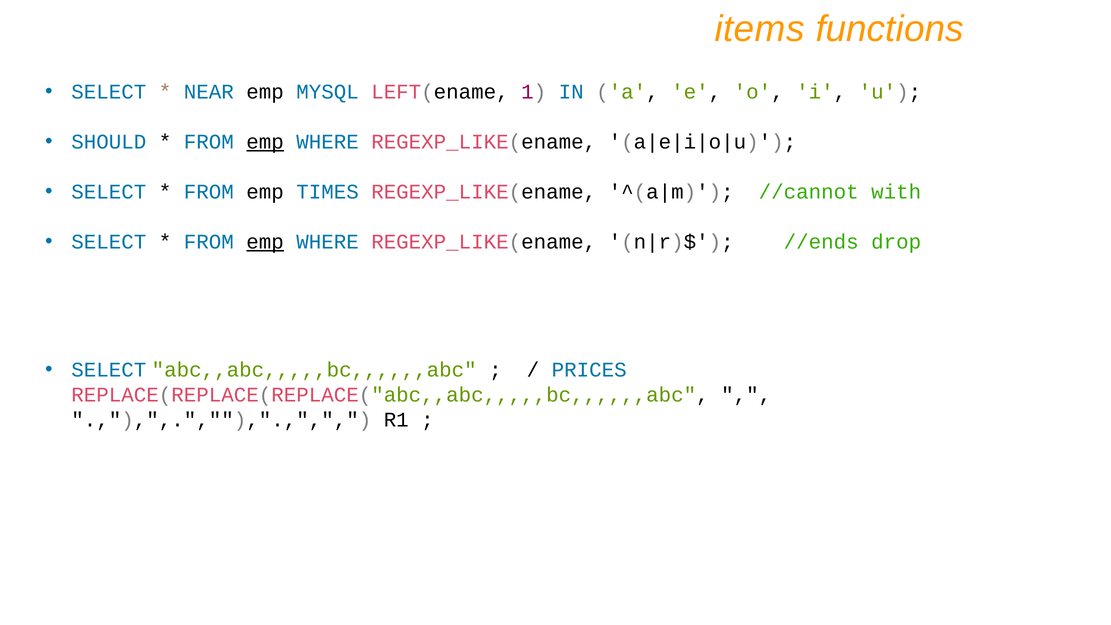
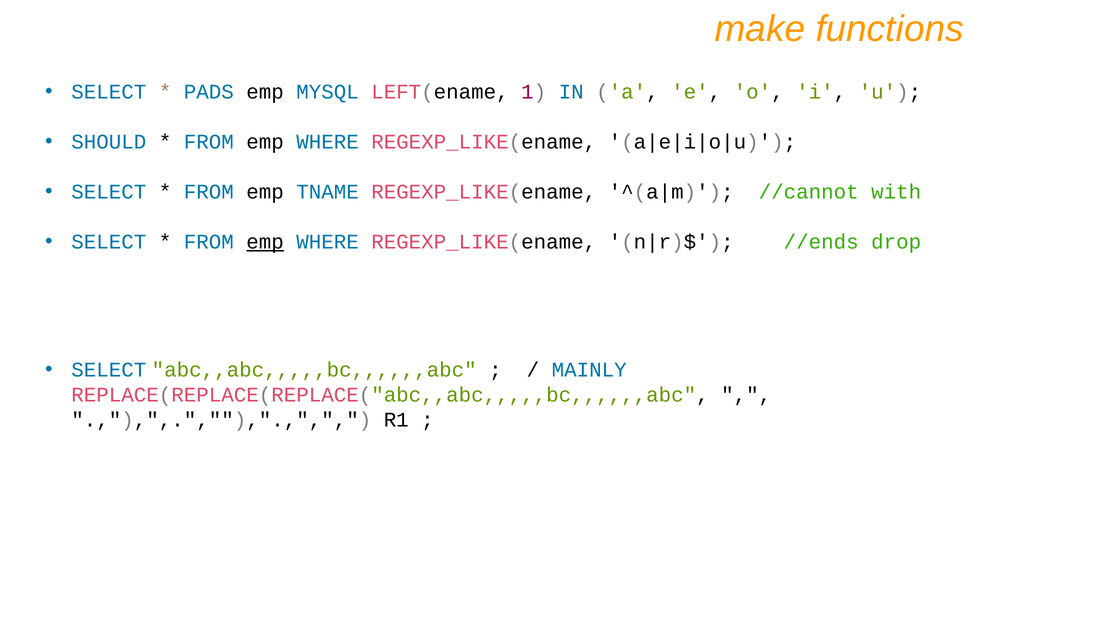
items: items -> make (760, 29)
NEAR: NEAR -> PADS (209, 92)
emp underline: present -> none (265, 142)
TIMES: TIMES -> TNAME (328, 192)
PRICES: PRICES -> MAINLY (589, 370)
